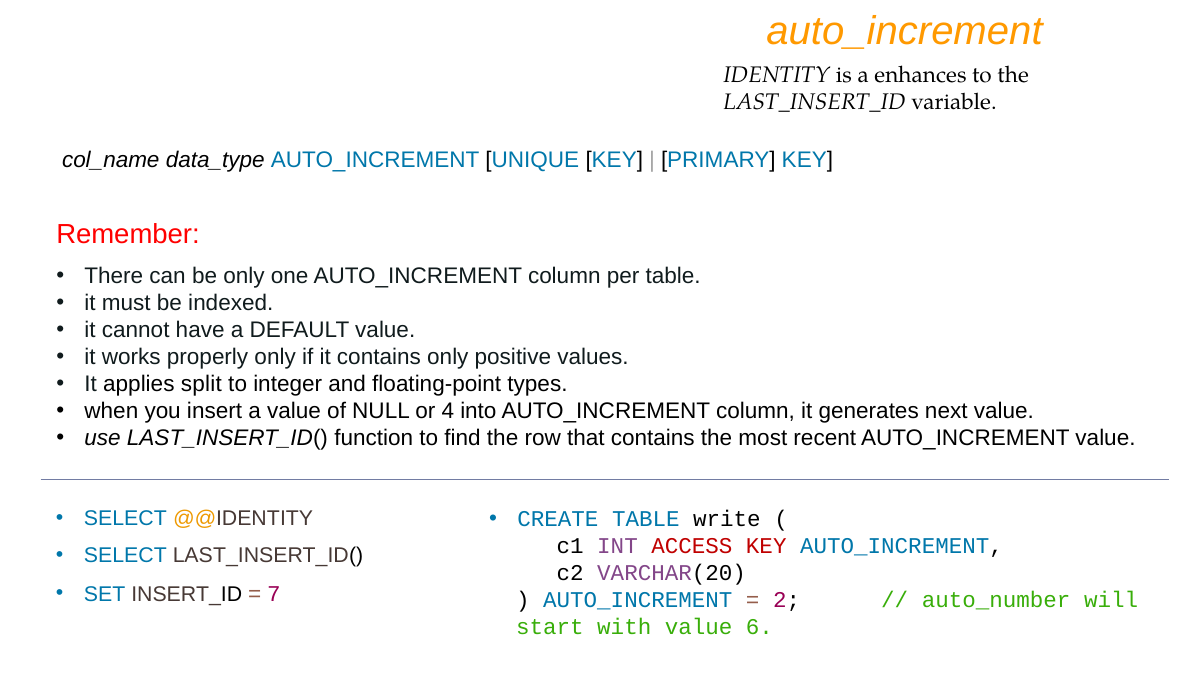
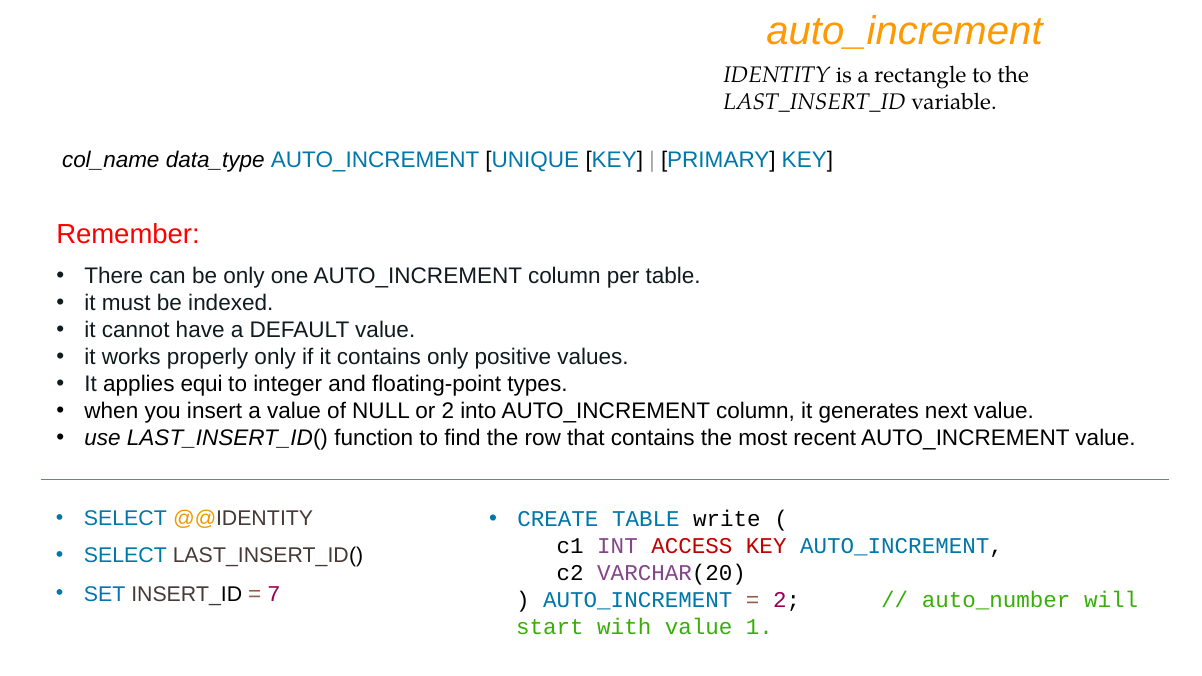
enhances: enhances -> rectangle (921, 75)
split: split -> equi (202, 384)
or 4: 4 -> 2 (448, 412)
6: 6 -> 1 (759, 627)
